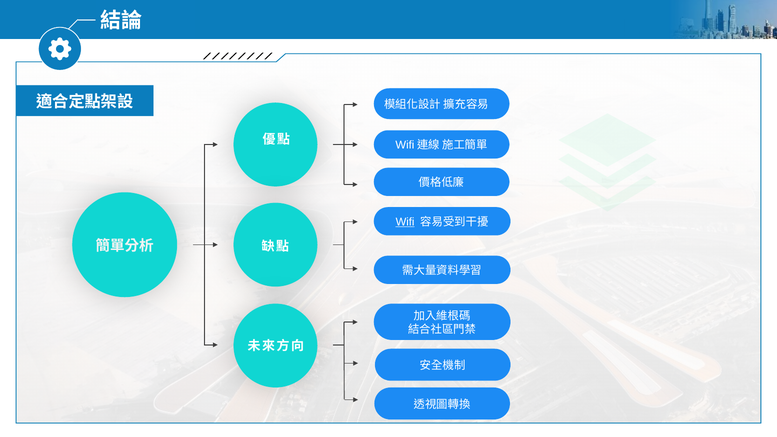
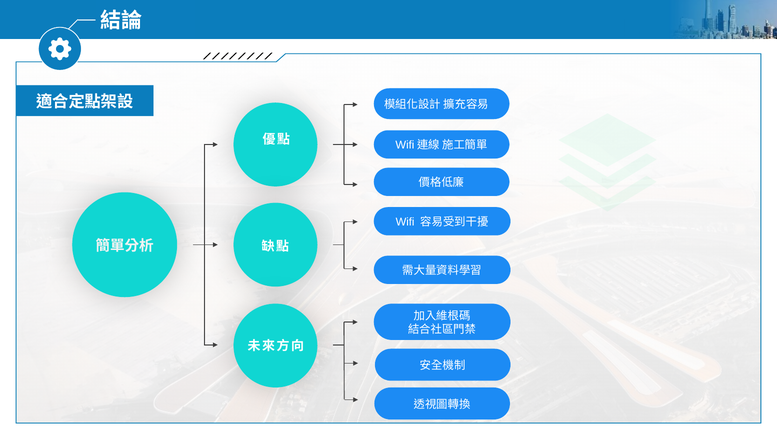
Wifi underline: present -> none (405, 222)
